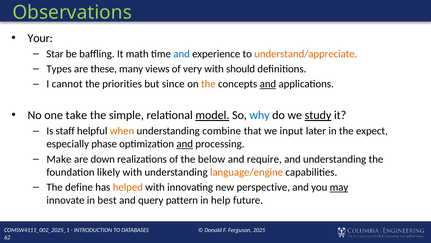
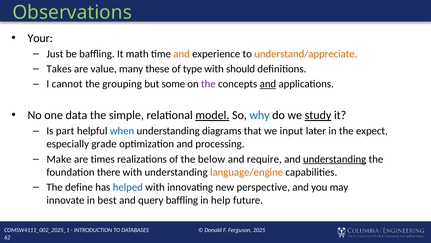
Star: Star -> Just (55, 54)
and colour: blue -> orange (182, 54)
Types: Types -> Takes (59, 69)
these: these -> value (104, 69)
views: views -> these (157, 69)
very: very -> type (193, 69)
priorities: priorities -> grouping (122, 84)
since: since -> some (173, 84)
the colour: orange -> purple (208, 84)
take: take -> data (76, 115)
staff: staff -> part (65, 131)
when colour: orange -> blue (122, 131)
combine: combine -> diagrams (222, 131)
phase: phase -> grade (104, 144)
and underline: present -> none (185, 144)
down: down -> times (103, 159)
understanding underline: none -> present (335, 159)
likely: likely -> there (109, 172)
helped colour: orange -> blue (128, 187)
may underline: present -> none (339, 187)
query pattern: pattern -> baffling (182, 200)
